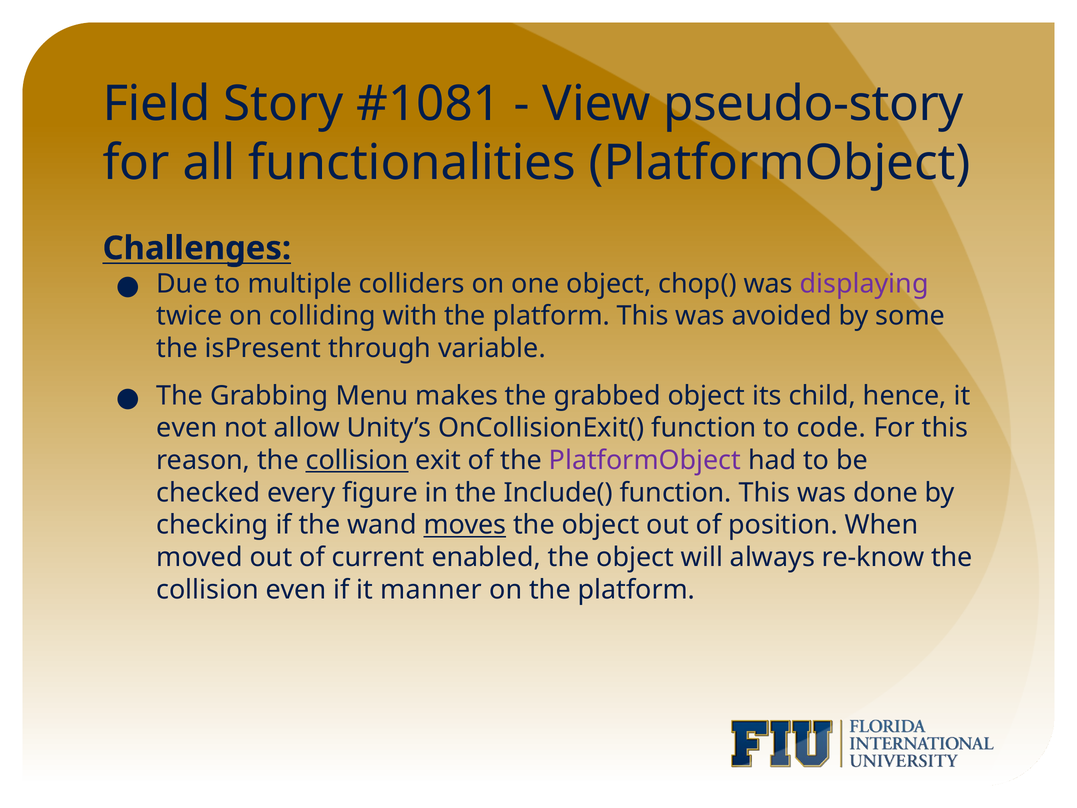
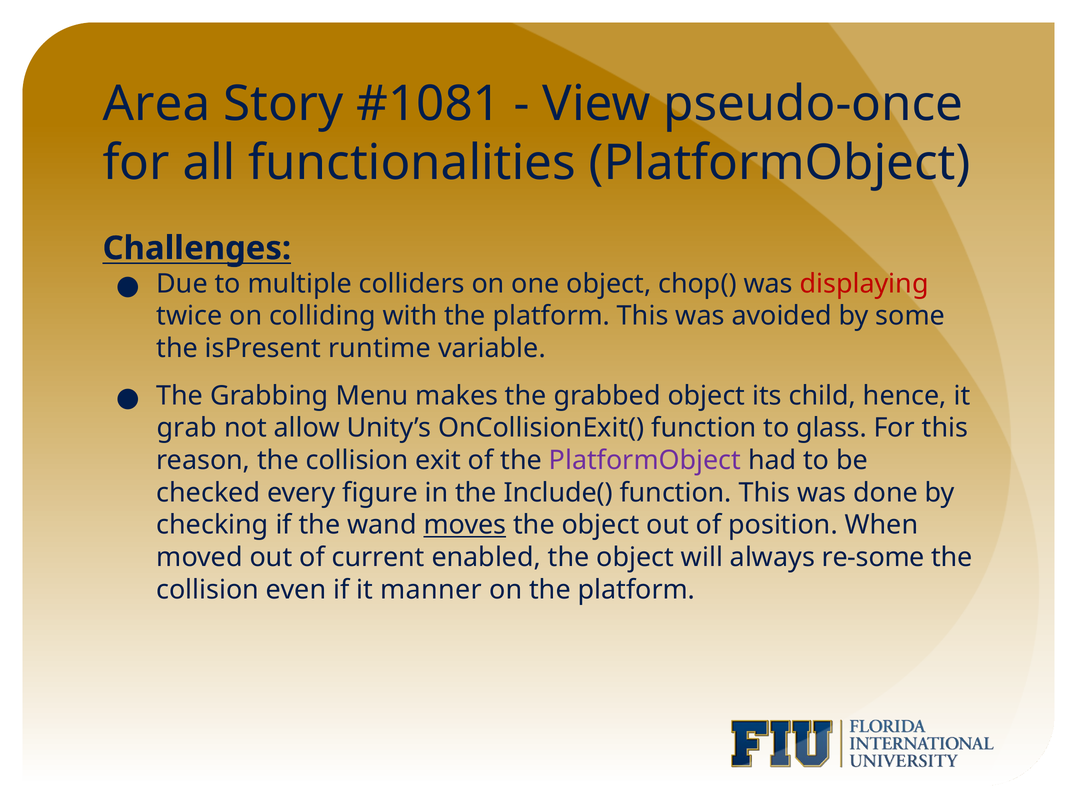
Field: Field -> Area (156, 104)
pseudo-story: pseudo-story -> pseudo-once (813, 104)
displaying colour: purple -> red (864, 284)
through: through -> runtime (379, 348)
even: even -> grab (187, 428)
code: code -> glass (832, 428)
collision underline: present -> none (357, 460)
re-know: re-know -> re-some (873, 557)
